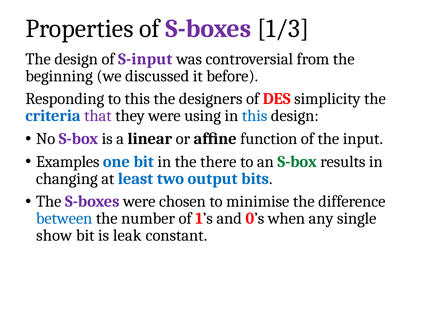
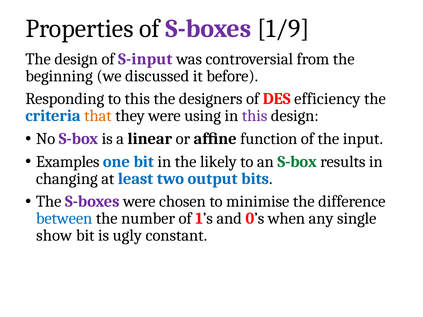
1/3: 1/3 -> 1/9 (283, 29)
simplicity: simplicity -> efficiency (327, 99)
that colour: purple -> orange (98, 116)
this colour: blue -> purple (255, 116)
there: there -> likely (218, 162)
leak: leak -> ugly (127, 236)
